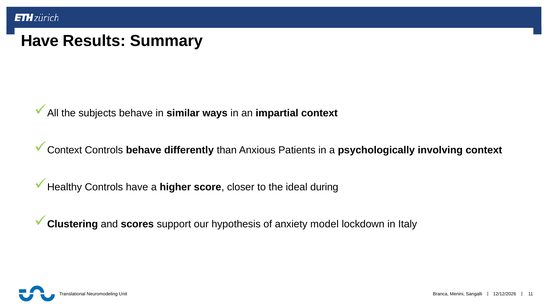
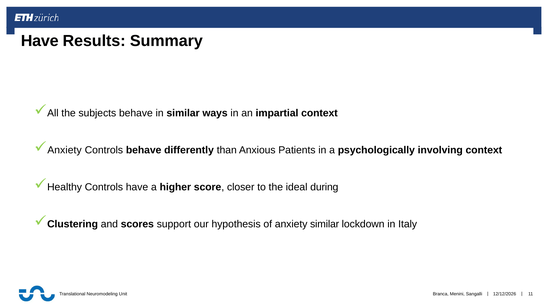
Context: Context -> Anxiety (65, 150)
anxiety model: model -> similar (325, 224)
